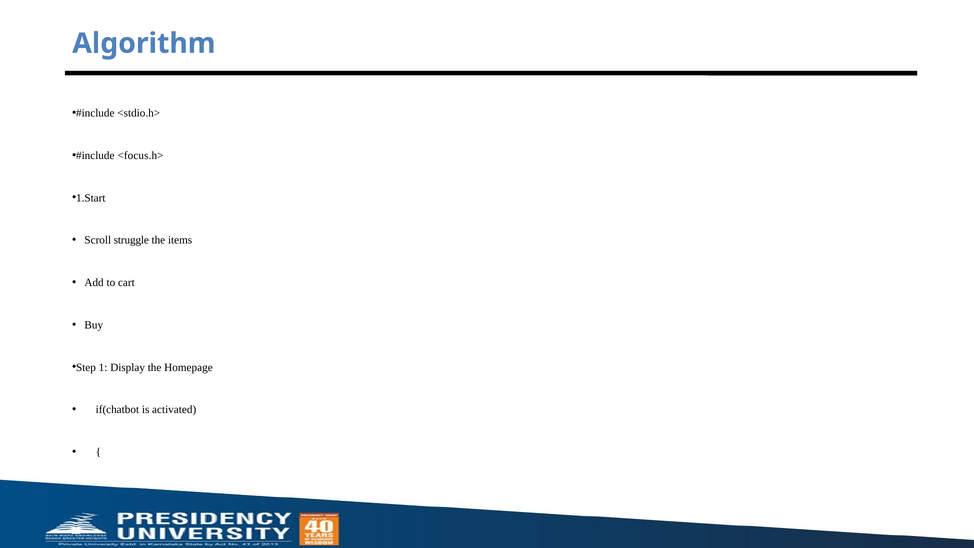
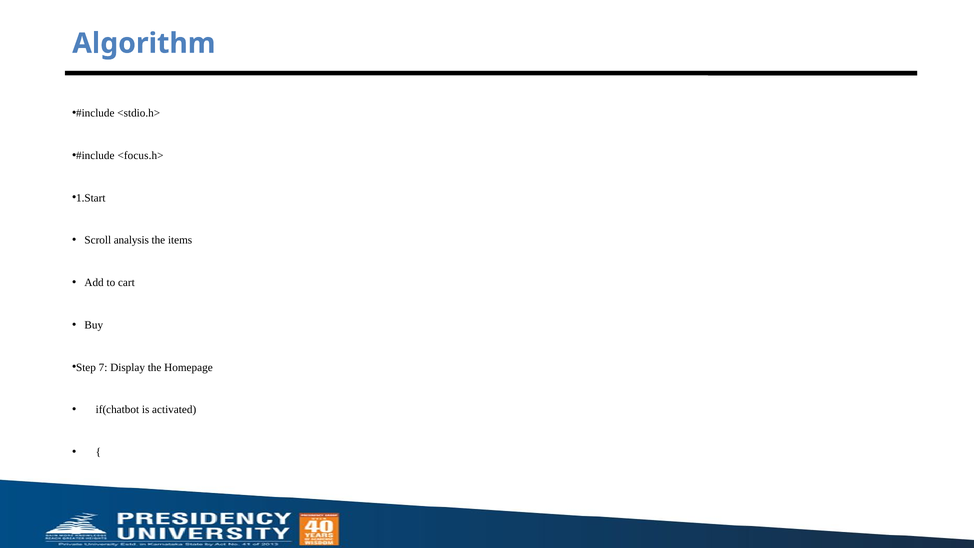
struggle: struggle -> analysis (131, 240)
1: 1 -> 7 (103, 367)
